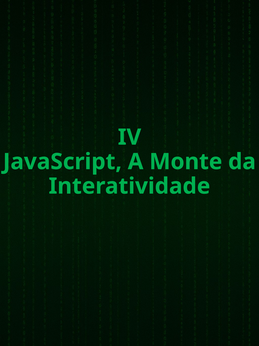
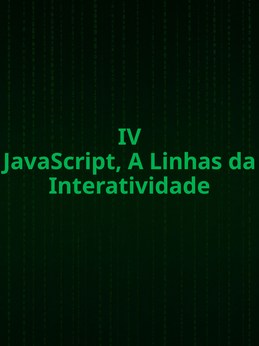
Monte: Monte -> Linhas (186, 161)
